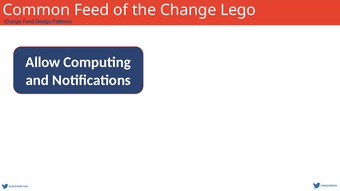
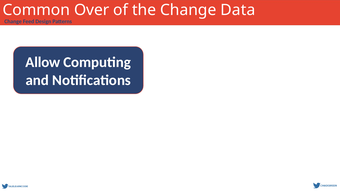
Feed: Feed -> Over (92, 10)
Lego: Lego -> Data (238, 10)
